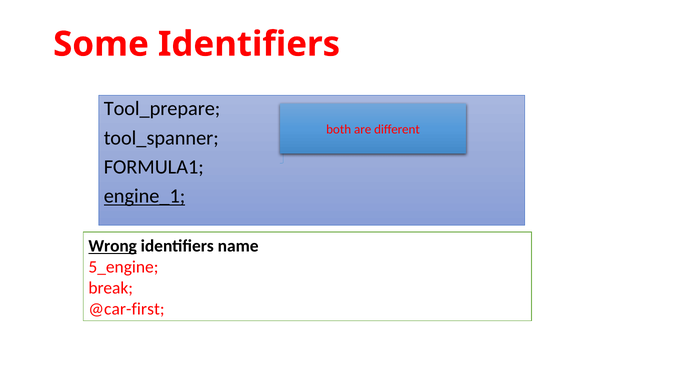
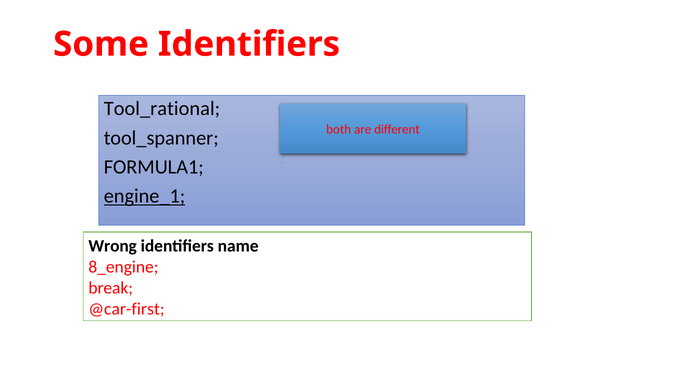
Tool_prepare: Tool_prepare -> Tool_rational (162, 109)
Wrong underline: present -> none (113, 246)
5_engine: 5_engine -> 8_engine (123, 267)
